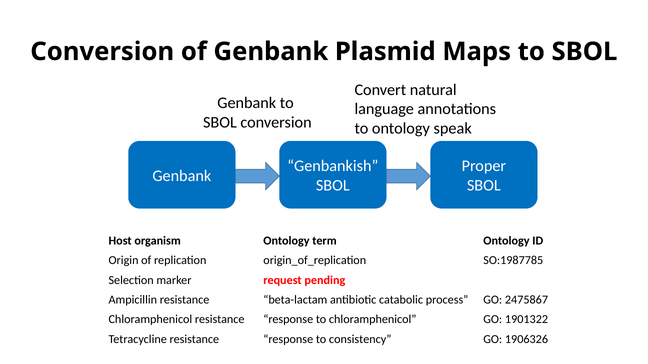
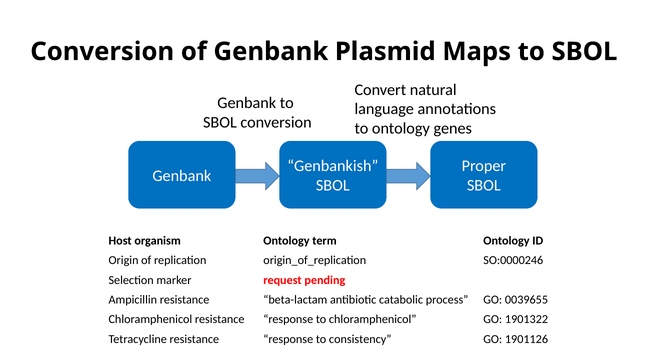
speak: speak -> genes (453, 129)
SO:1987785: SO:1987785 -> SO:0000246 (513, 261)
2475867: 2475867 -> 0039655 (526, 300)
1906326: 1906326 -> 1901126 (526, 340)
